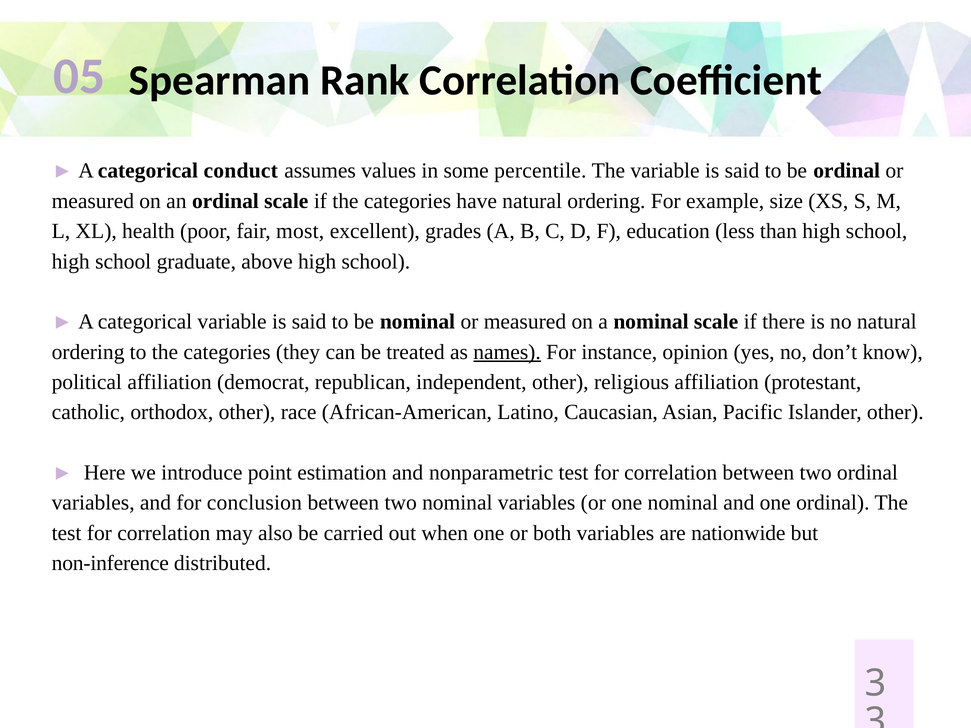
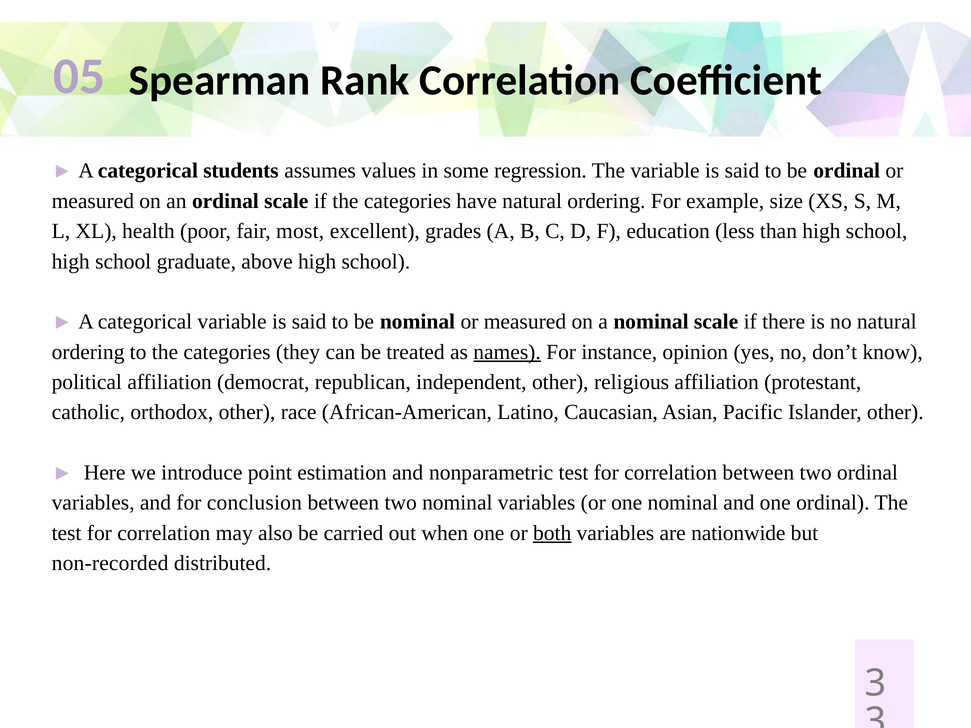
conduct: conduct -> students (241, 171)
percentile: percentile -> regression (541, 171)
both underline: none -> present (552, 533)
non-inference: non-inference -> non-recorded (110, 563)
